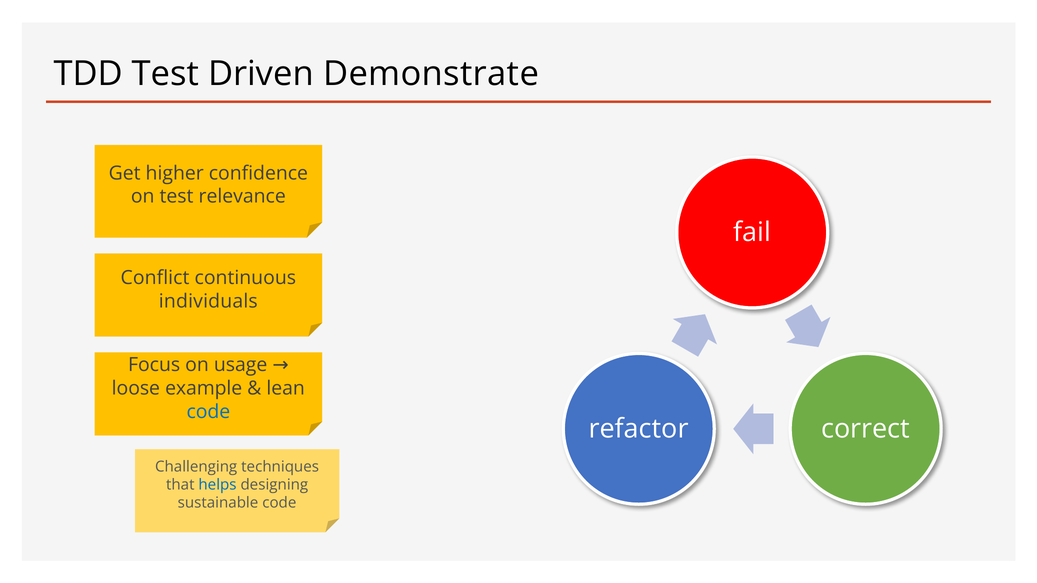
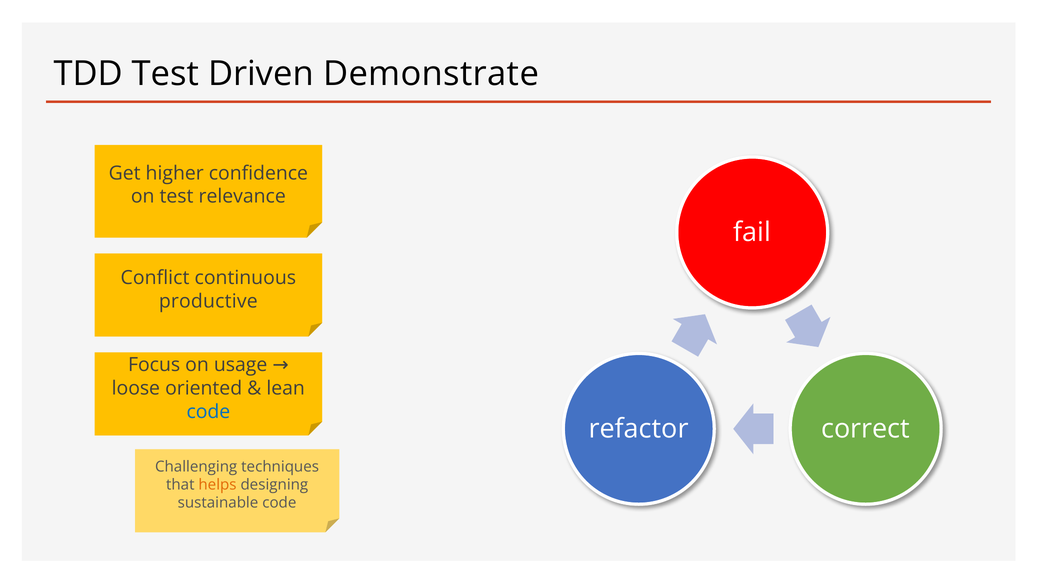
individuals: individuals -> productive (208, 301)
example: example -> oriented (204, 389)
helps colour: blue -> orange (218, 485)
